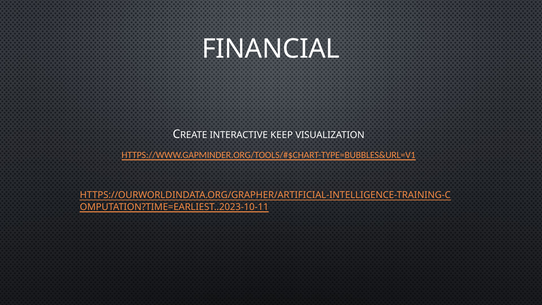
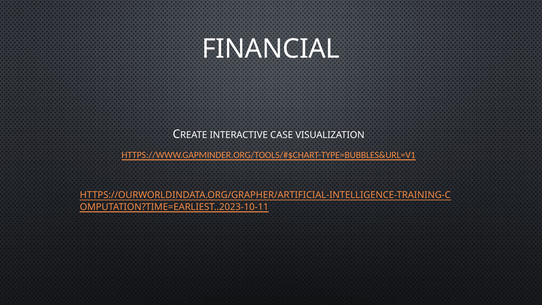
KEEP: KEEP -> CASE (282, 135)
